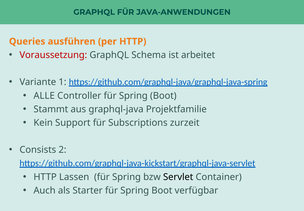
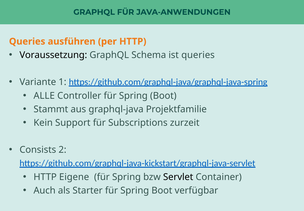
Voraussetzung colour: red -> black (53, 55)
ist arbeitet: arbeitet -> queries (198, 55)
Lassen: Lassen -> Eigene (74, 176)
